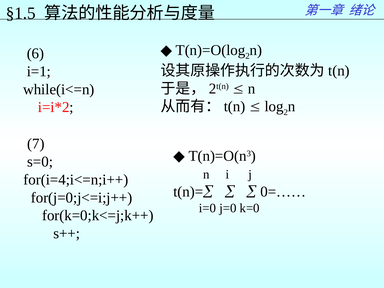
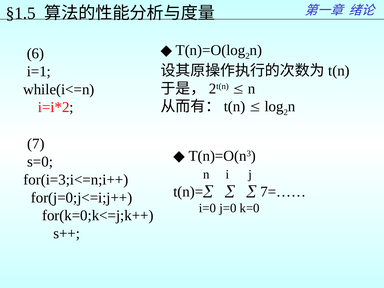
for(i=4;i<=n;i++: for(i=4;i<=n;i++ -> for(i=3;i<=n;i++ (76, 180)
0=……: 0=…… -> 7=…… (283, 192)
